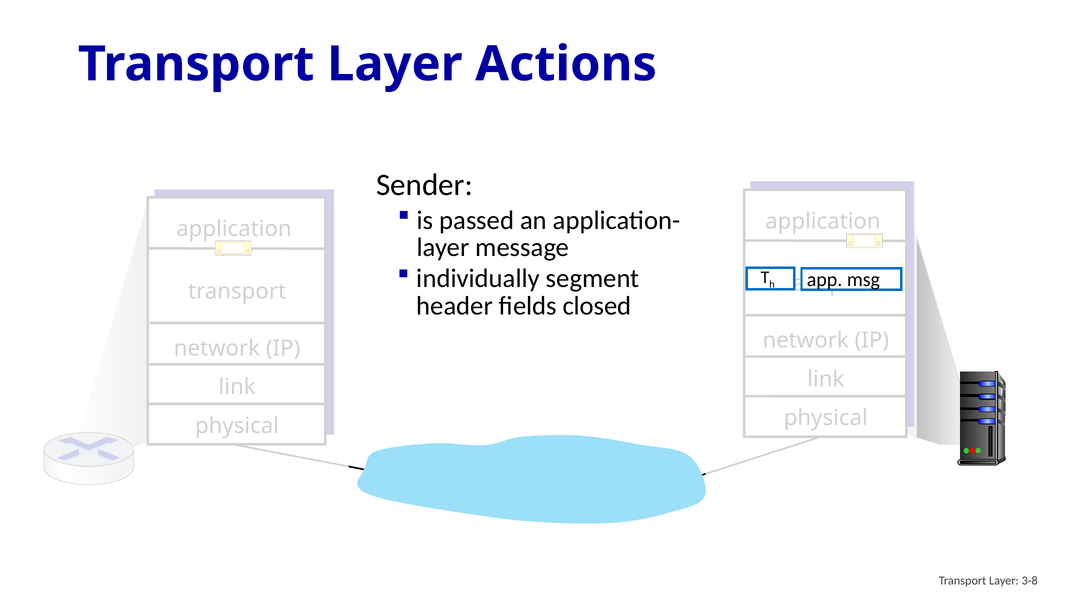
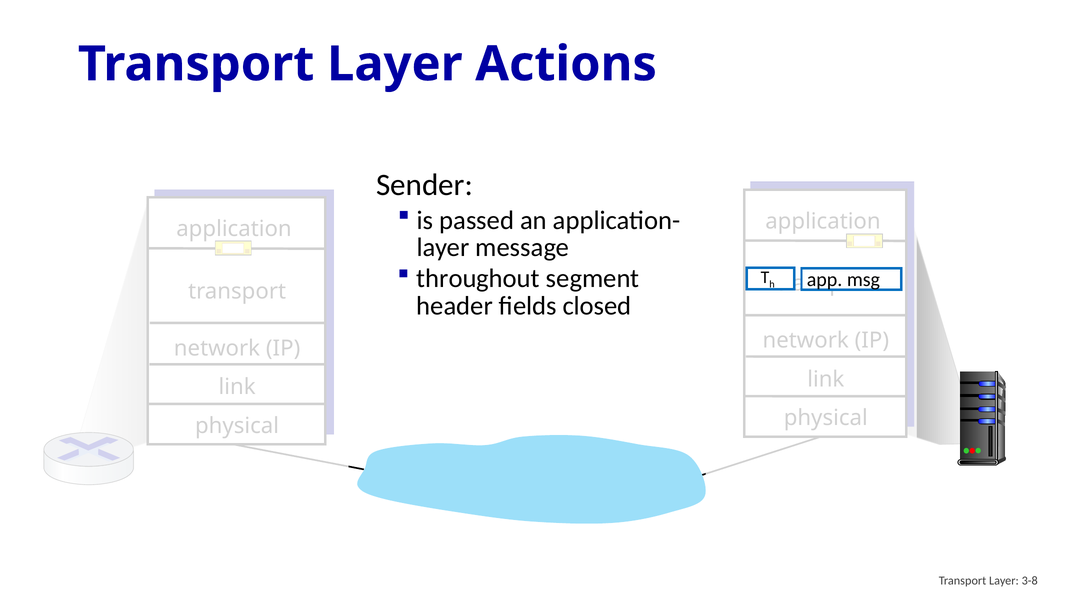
individually: individually -> throughout (478, 278)
